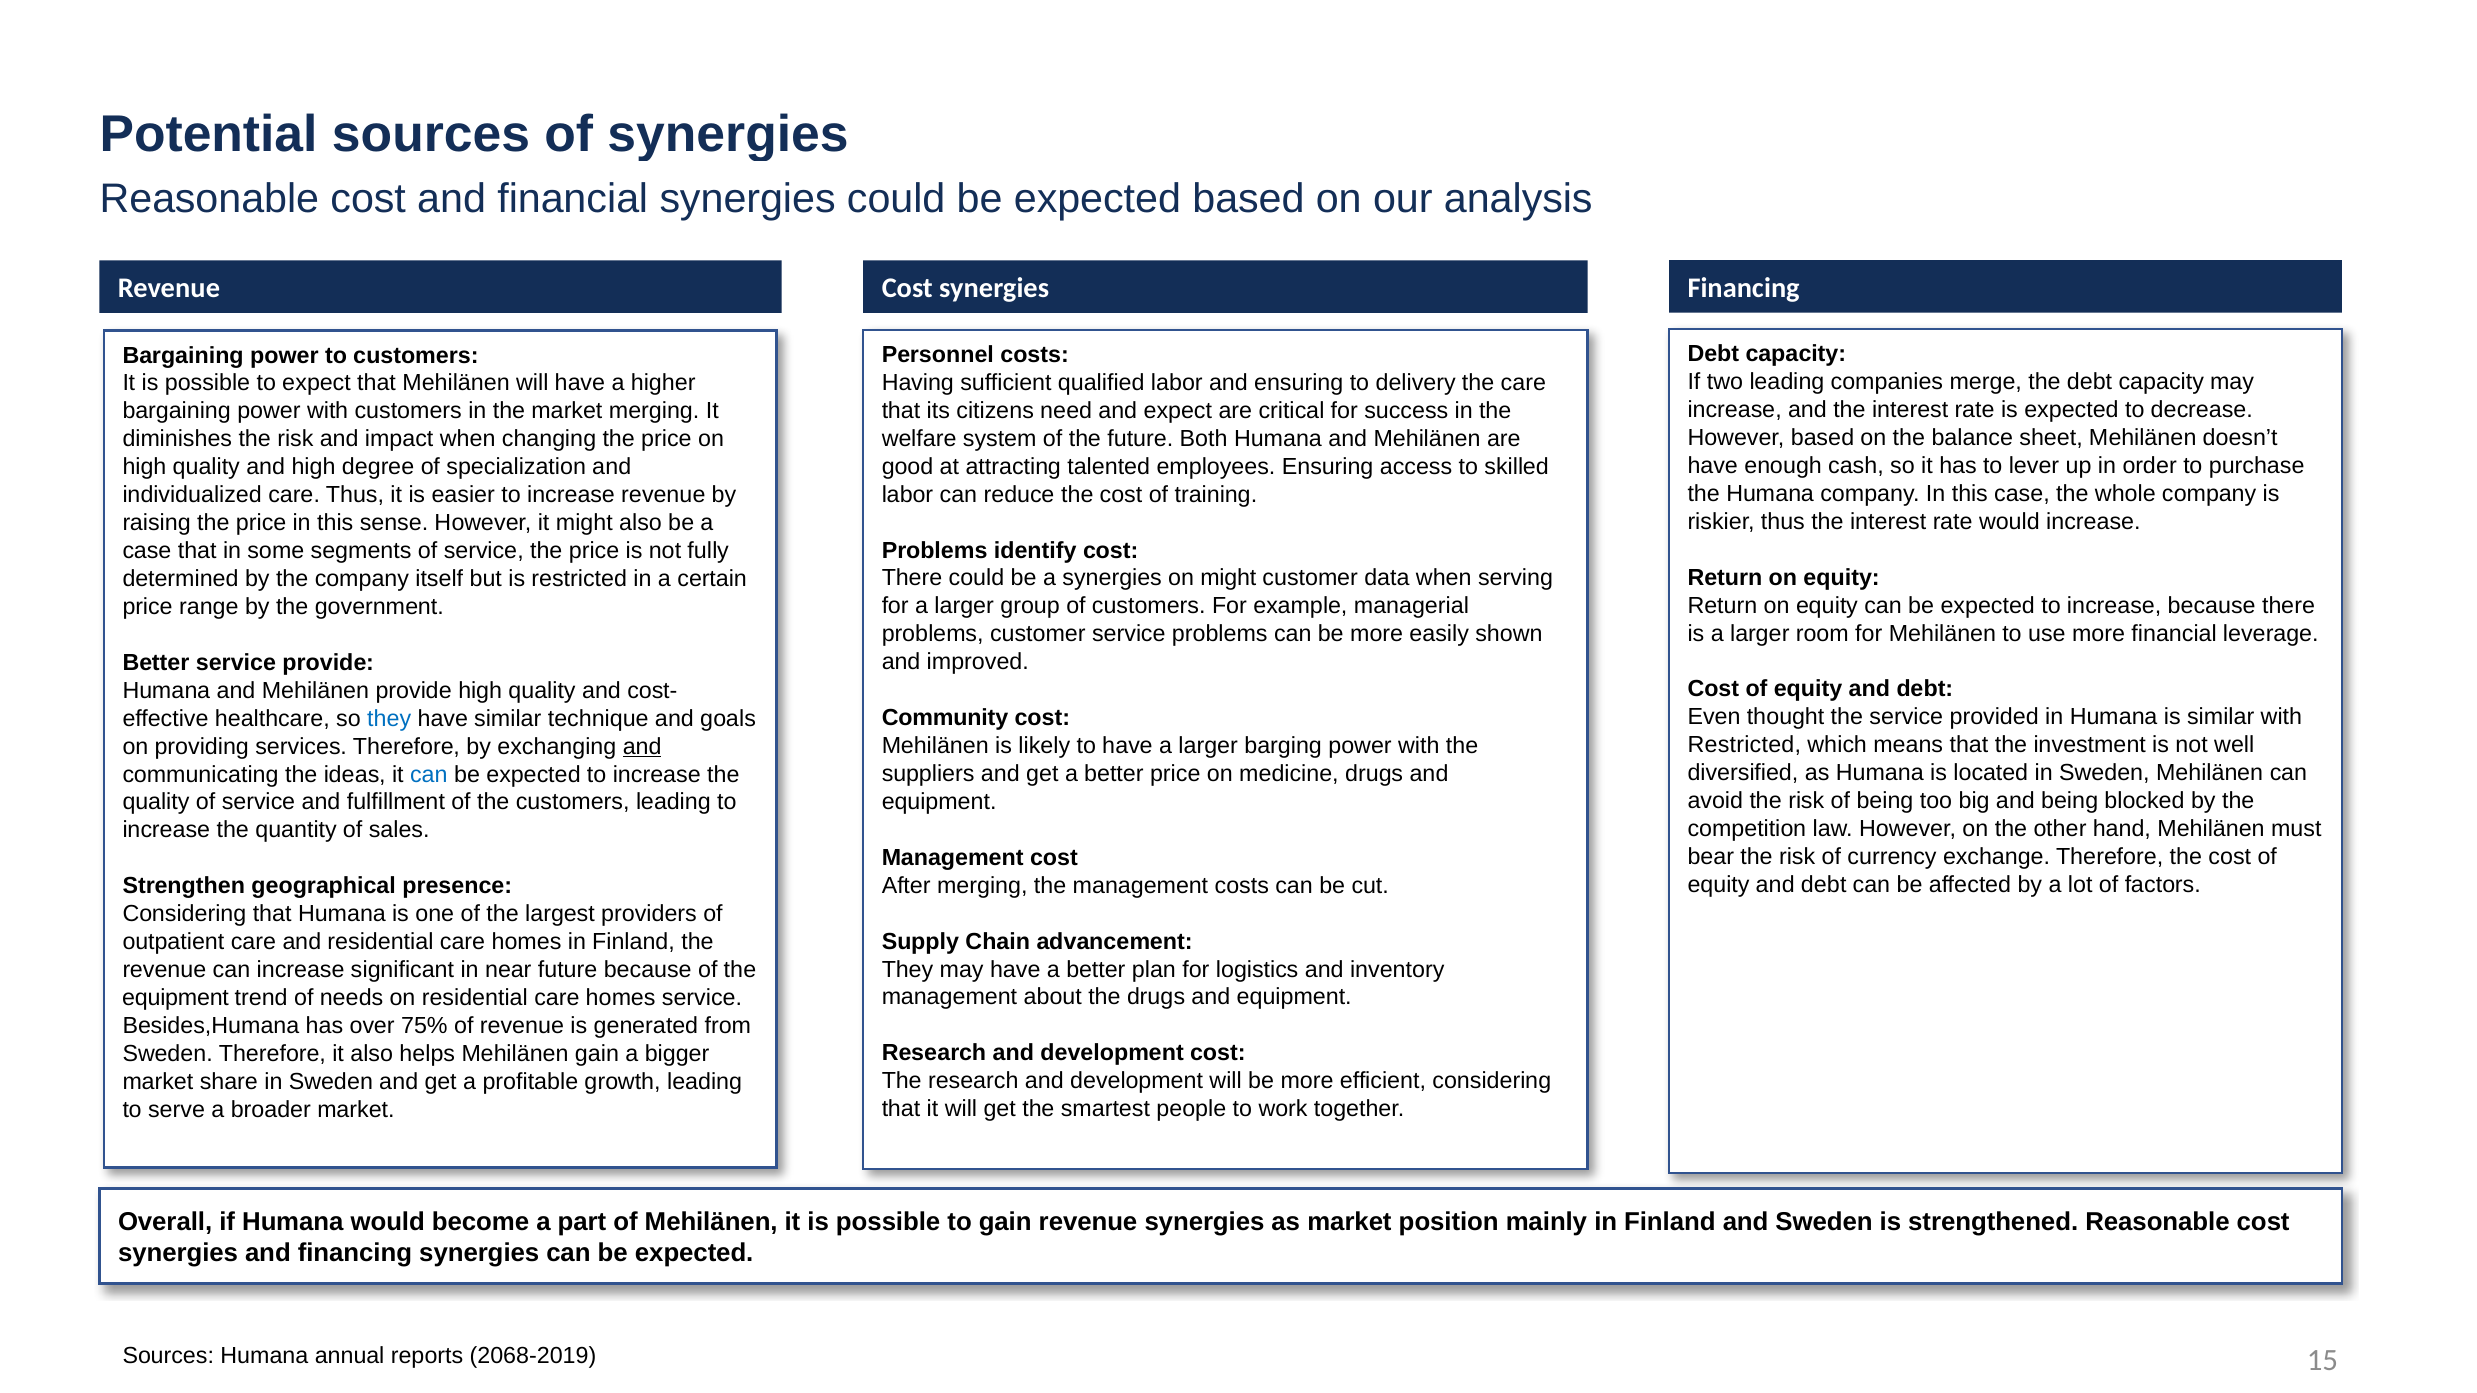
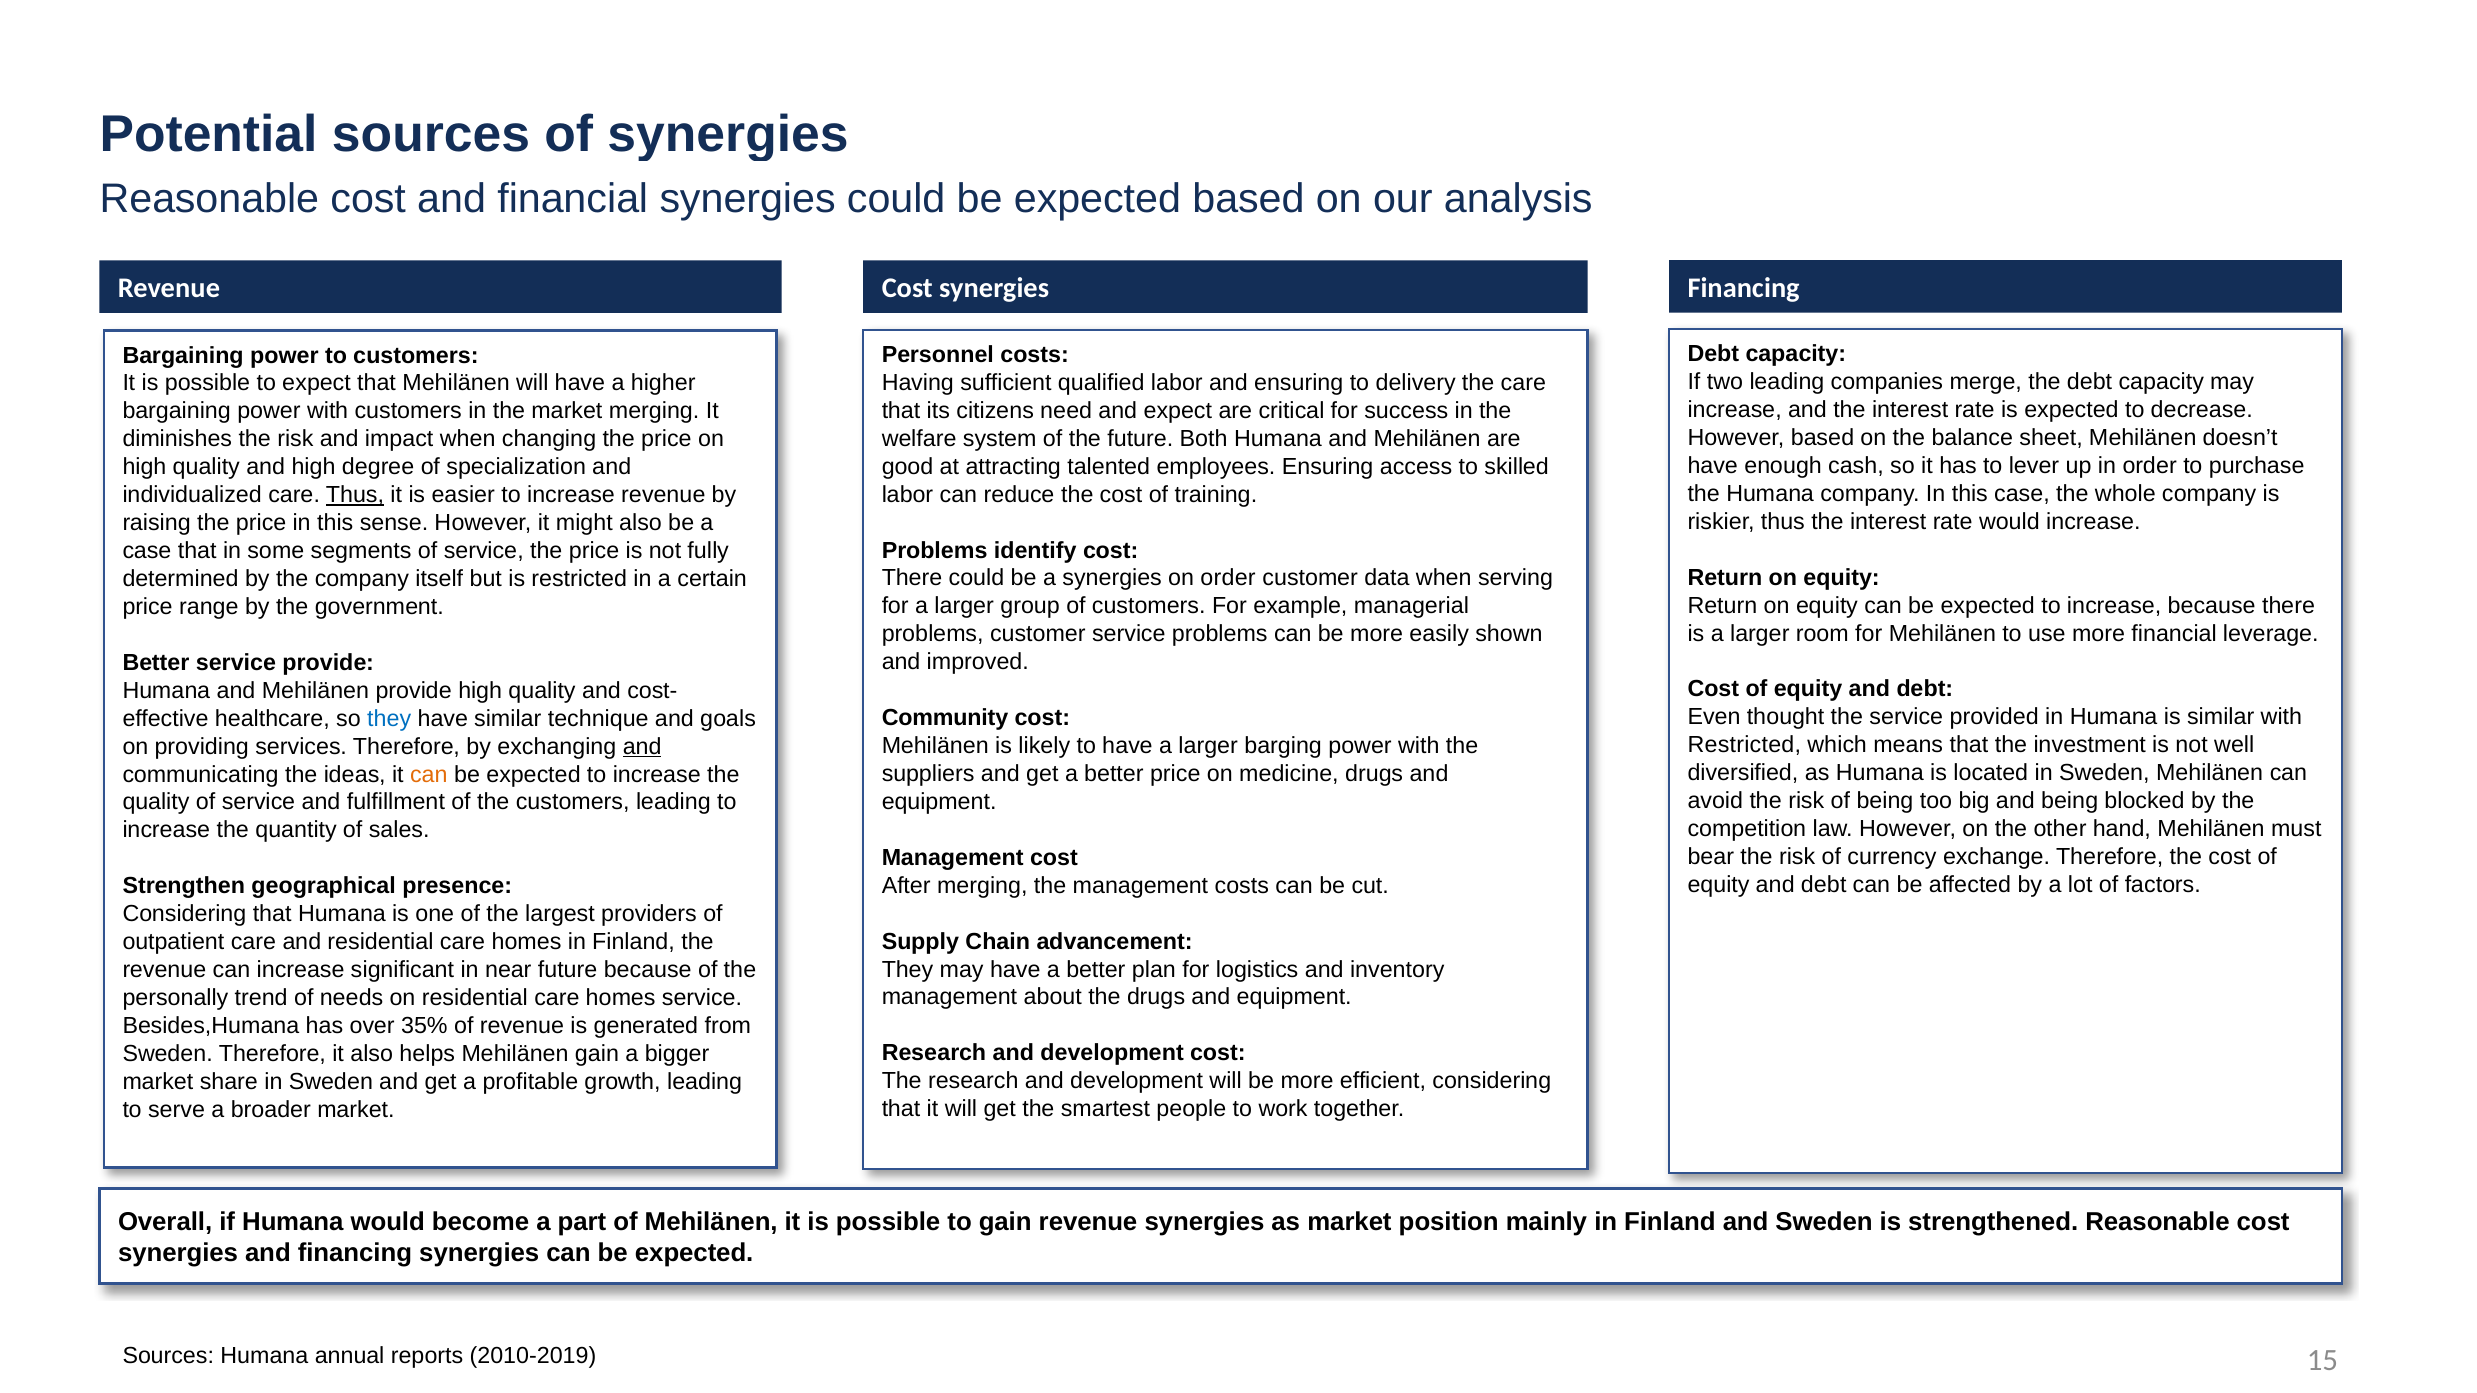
Thus underline: none -> present (355, 495)
on might: might -> order (1228, 578)
can colour: blue -> orange (429, 775)
equipment: equipment -> personally (175, 998)
75%: 75% -> 35% (424, 1026)
2068-2019: 2068-2019 -> 2010-2019 (533, 1356)
